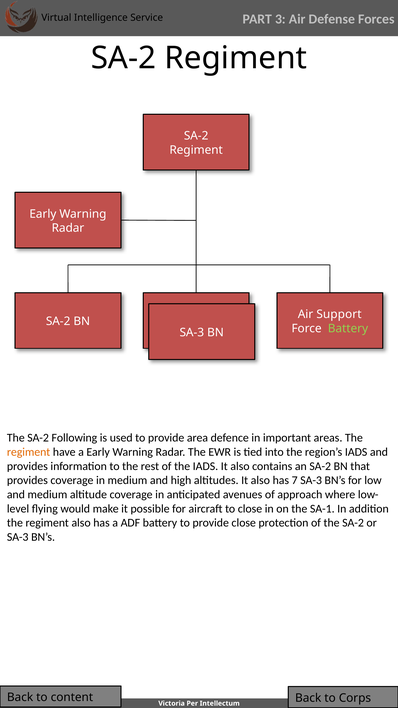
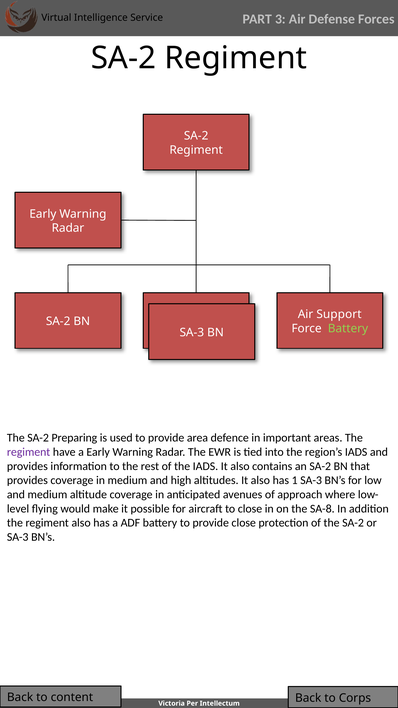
Following: Following -> Preparing (74, 438)
regiment colour: orange -> purple (29, 452)
7: 7 -> 1 (295, 480)
SA-1: SA-1 -> SA-8 (322, 508)
